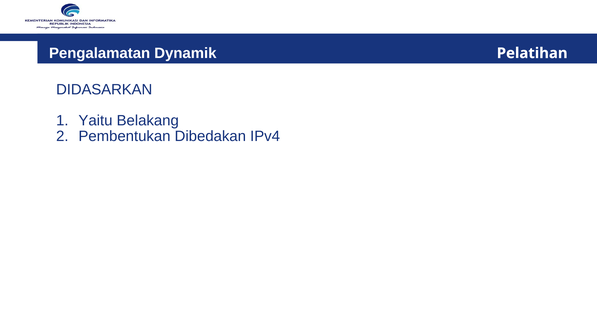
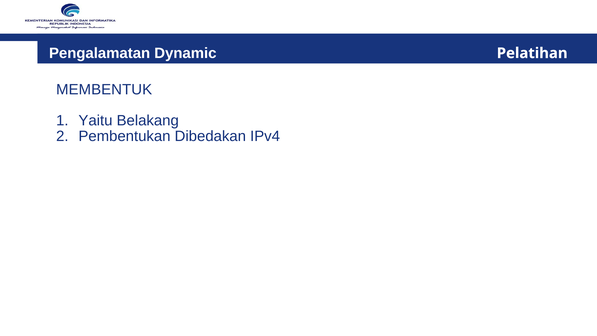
Dynamik: Dynamik -> Dynamic (185, 53)
DIDASARKAN: DIDASARKAN -> MEMBENTUK (104, 89)
